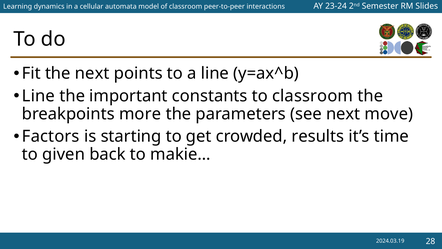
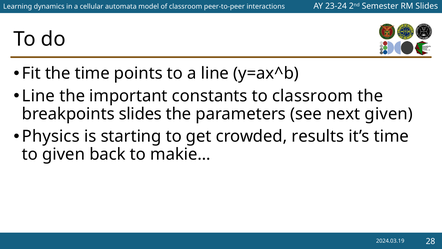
the next: next -> time (92, 73)
breakpoints more: more -> slides (140, 114)
next move: move -> given (389, 114)
Factors: Factors -> Physics (51, 136)
